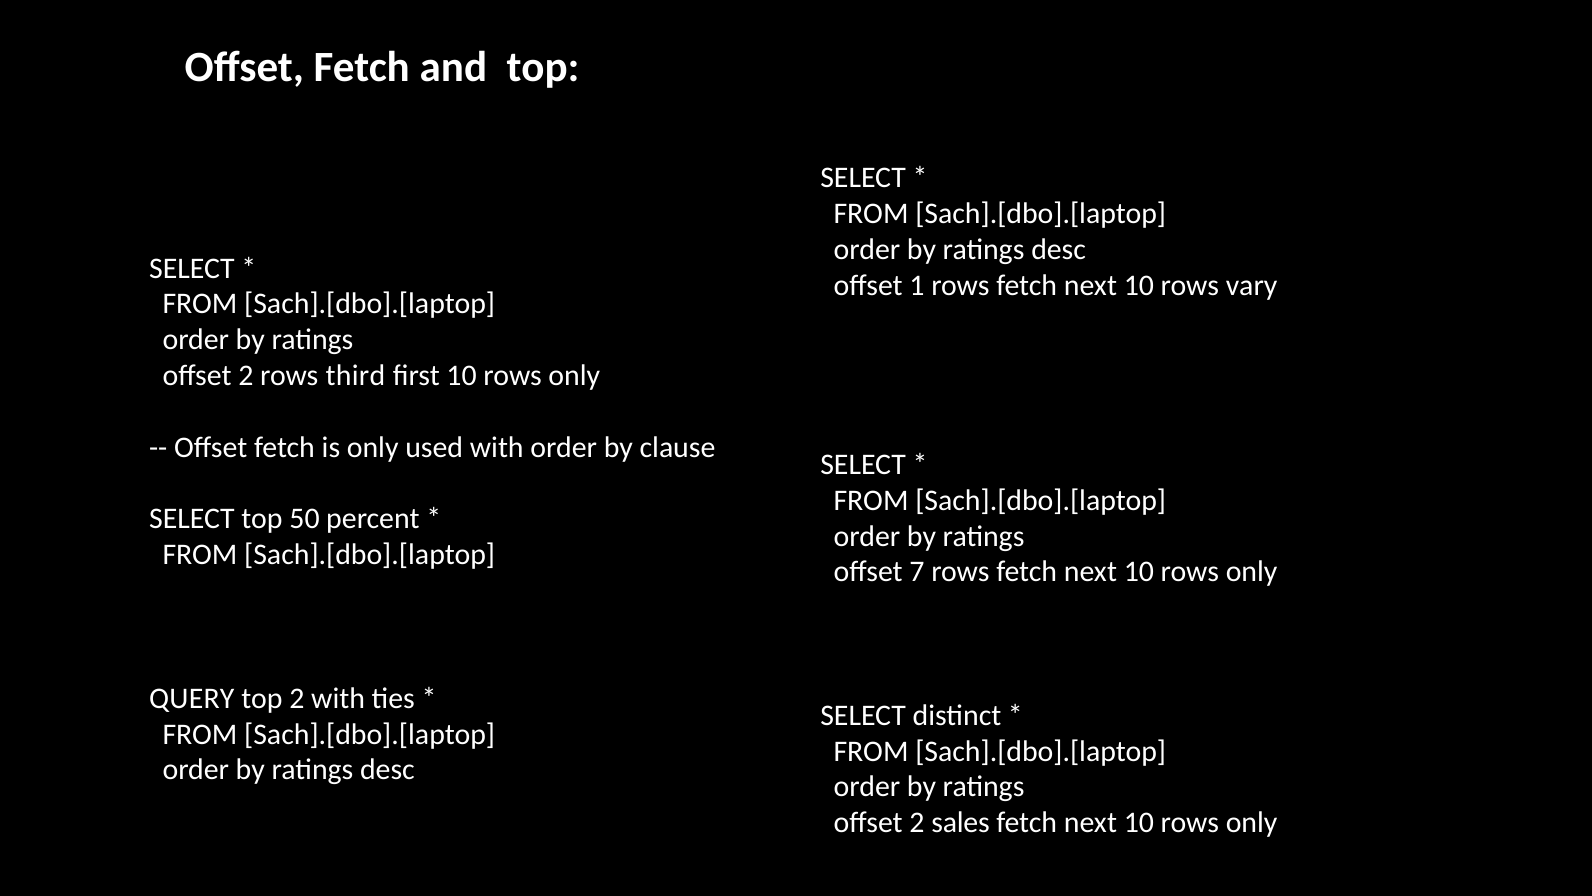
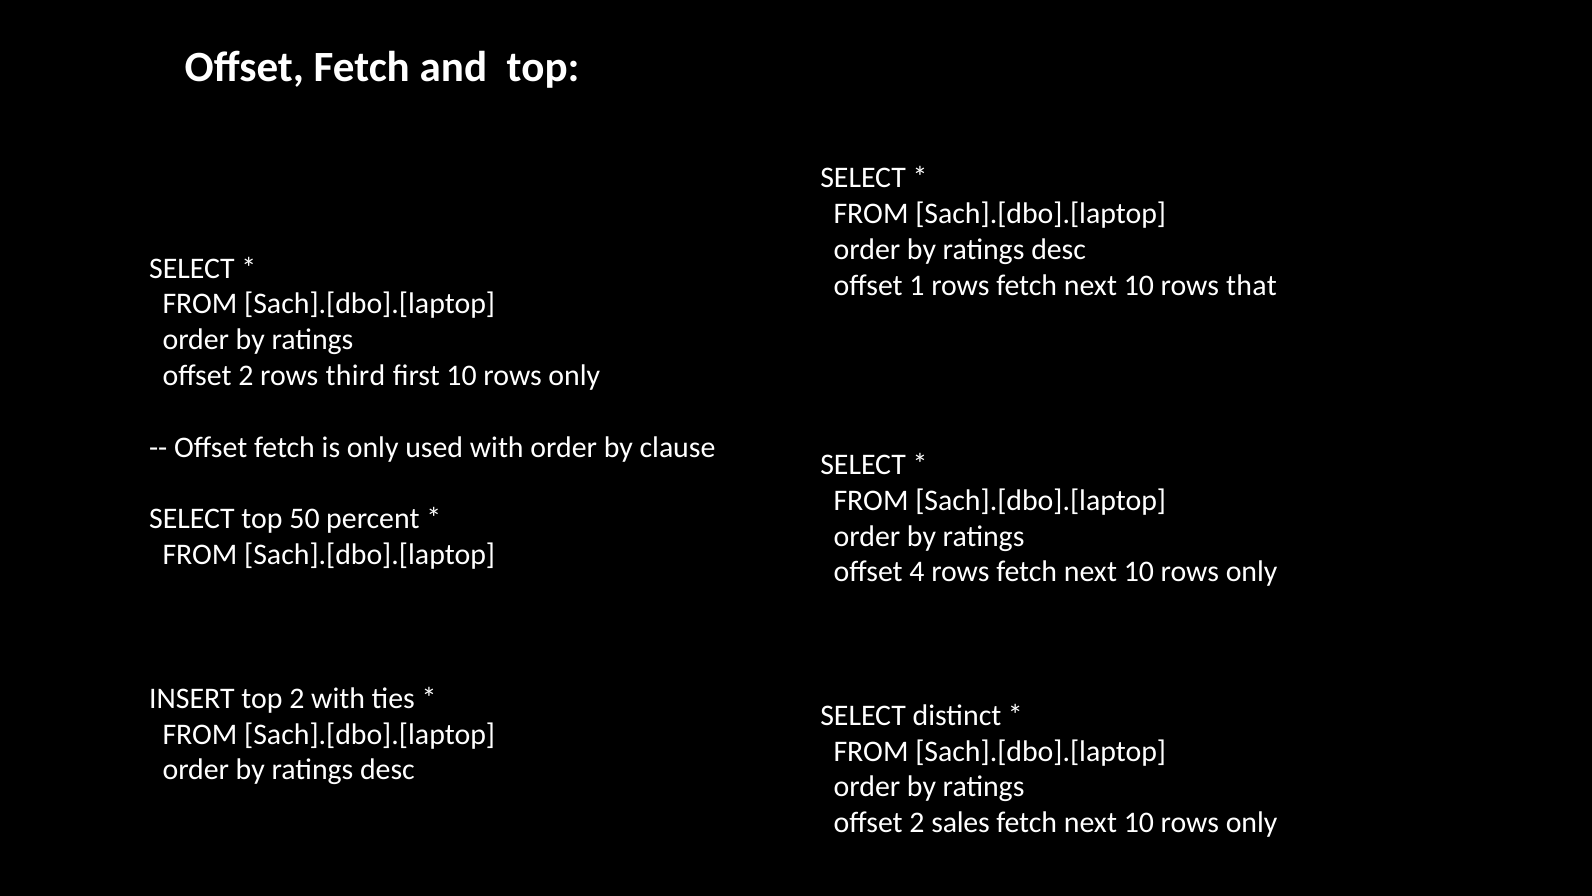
vary: vary -> that (1251, 285)
7: 7 -> 4 (917, 572)
QUERY: QUERY -> INSERT (192, 698)
